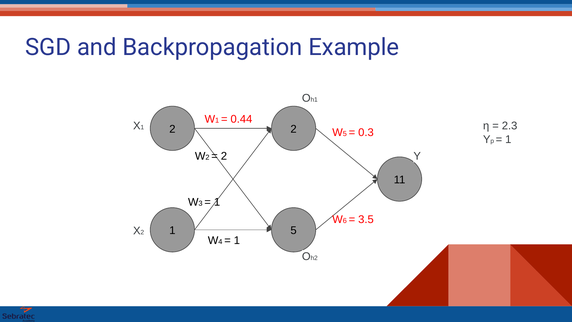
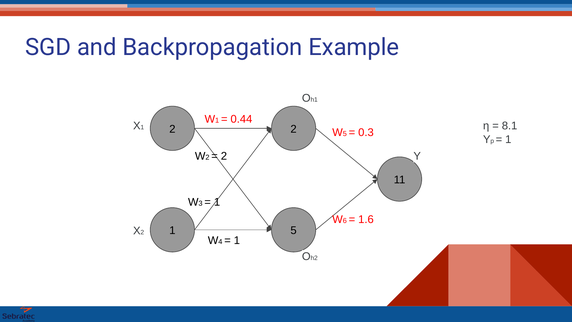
2.3: 2.3 -> 8.1 (510, 126)
3.5: 3.5 -> 1.6 (366, 219)
